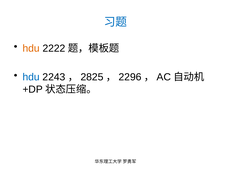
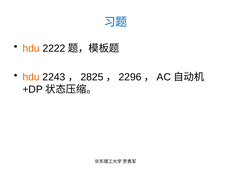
hdu colour: blue -> orange (31, 77)
